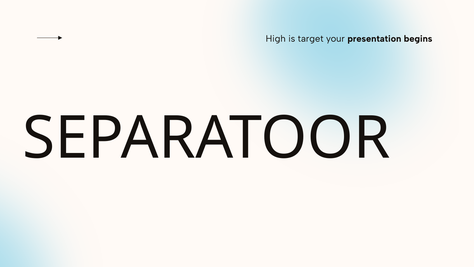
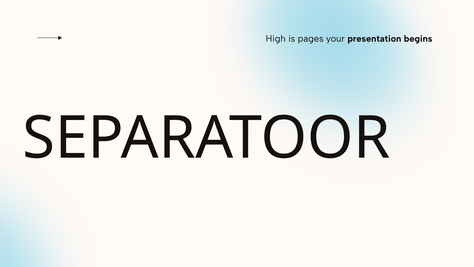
target: target -> pages (311, 39)
